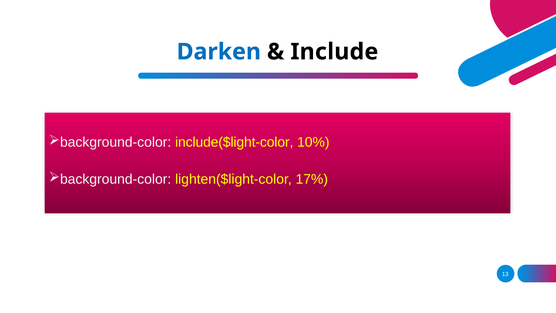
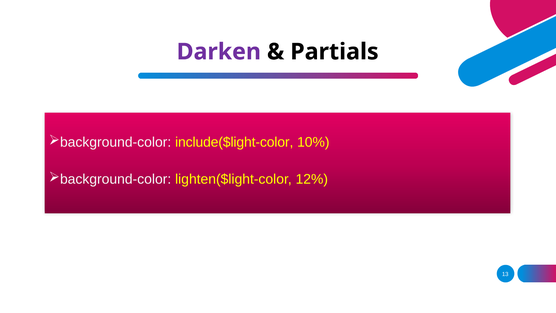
Darken colour: blue -> purple (219, 52)
Include: Include -> Partials (334, 52)
17%: 17% -> 12% (312, 179)
